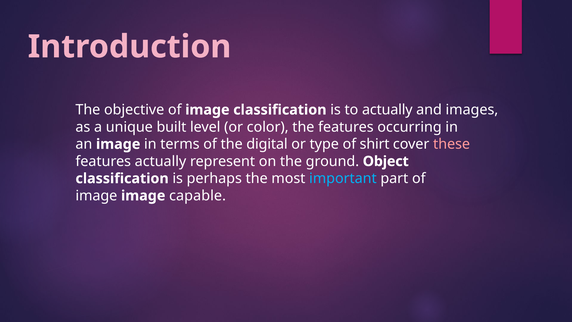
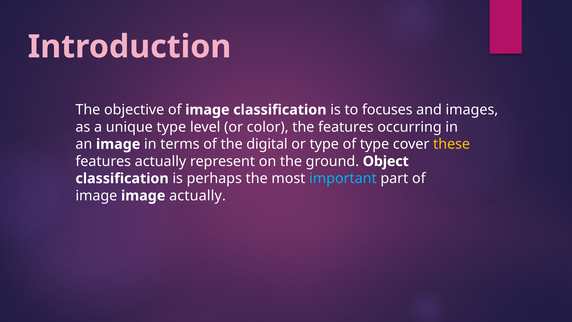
to actually: actually -> focuses (387, 110)
unique built: built -> type (171, 127)
of shirt: shirt -> type (375, 144)
these colour: pink -> yellow (452, 144)
image capable: capable -> actually (198, 196)
